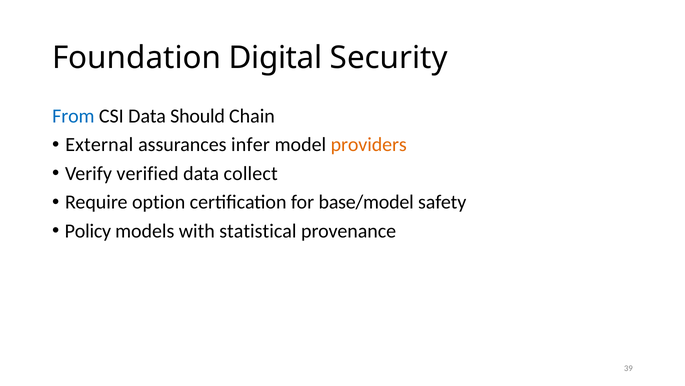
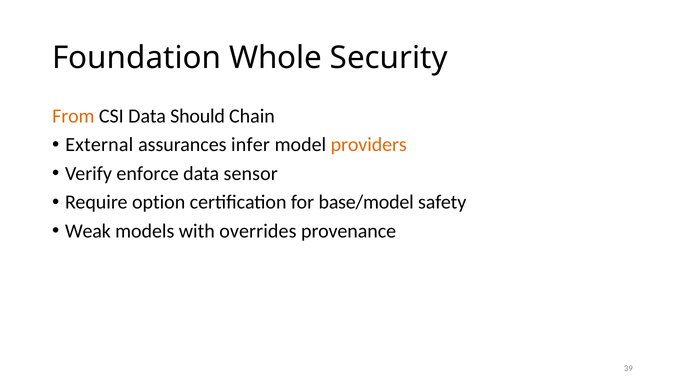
Digital: Digital -> Whole (276, 58)
From colour: blue -> orange (73, 116)
verified: verified -> enforce (148, 173)
collect: collect -> sensor (251, 173)
Policy: Policy -> Weak (88, 230)
statistical: statistical -> overrides (258, 230)
